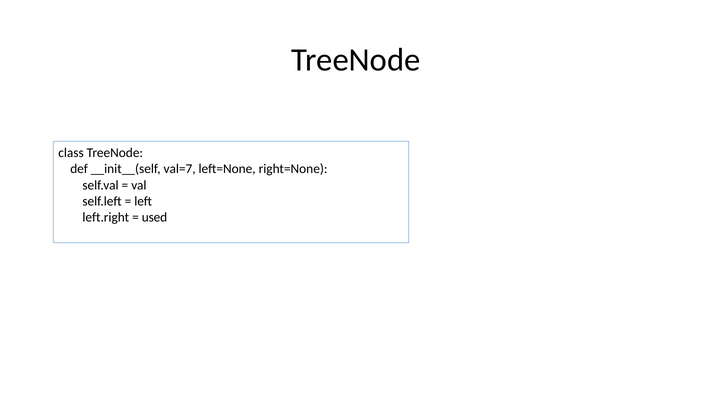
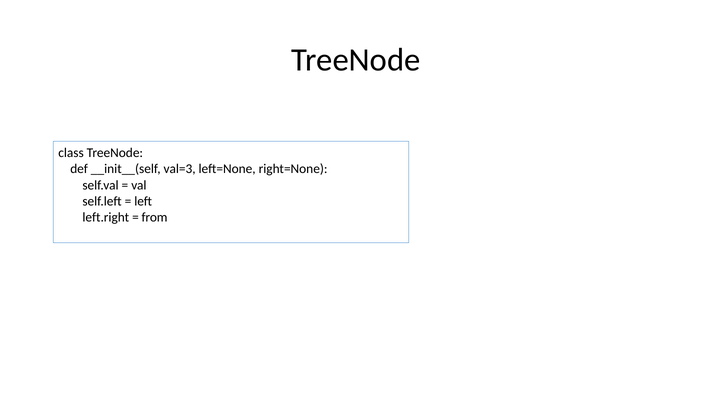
val=7: val=7 -> val=3 (180, 169)
used: used -> from (155, 217)
